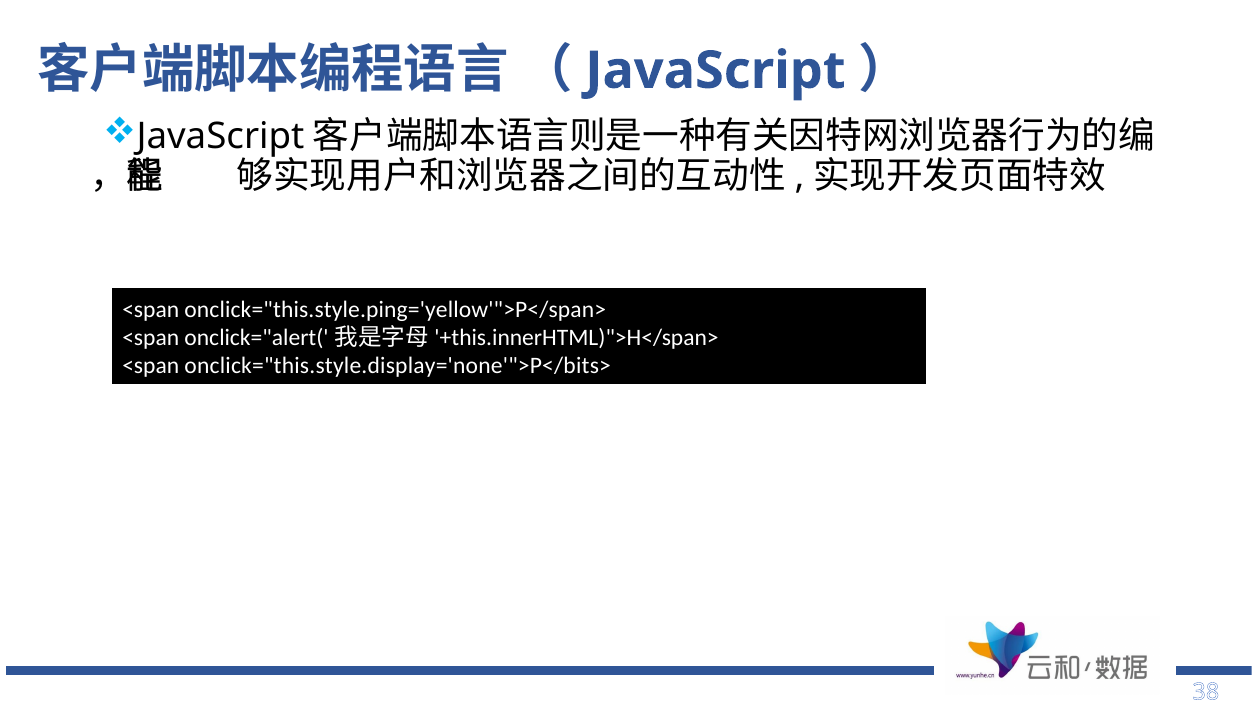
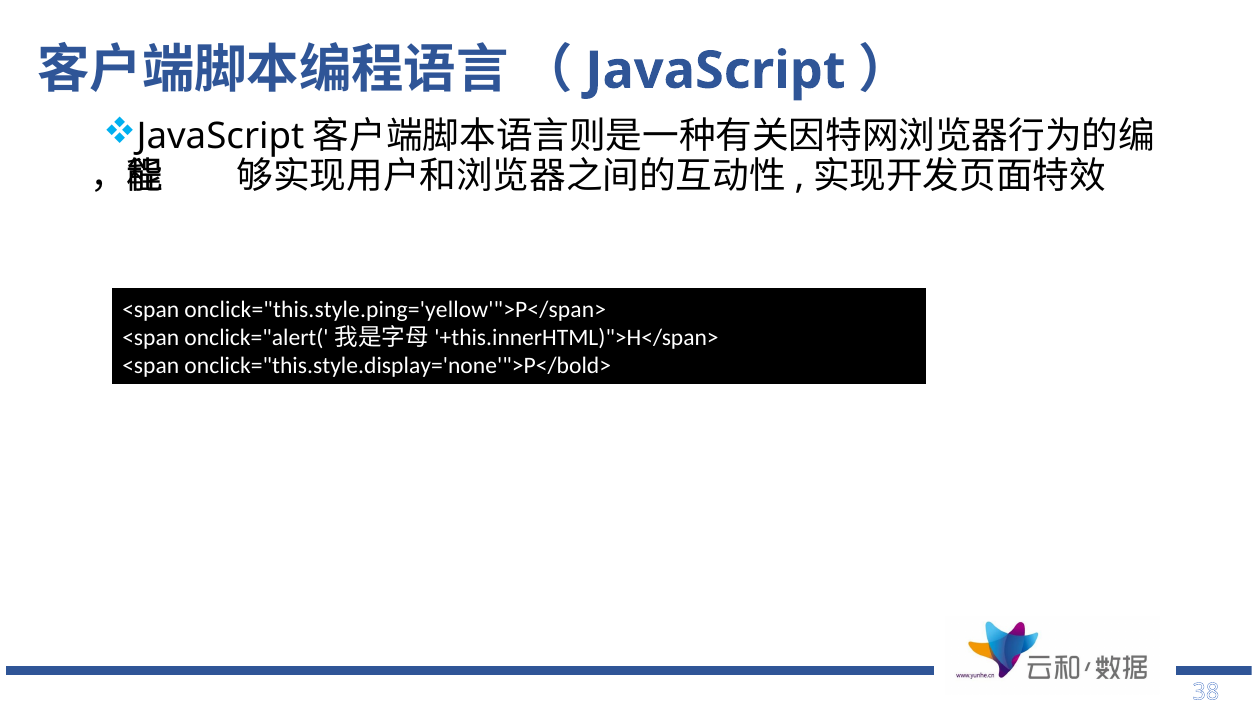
onclick="this.style.display='none'">P</bits>: onclick="this.style.display='none'">P</bits> -> onclick="this.style.display='none'">P</bold> (398, 366)
